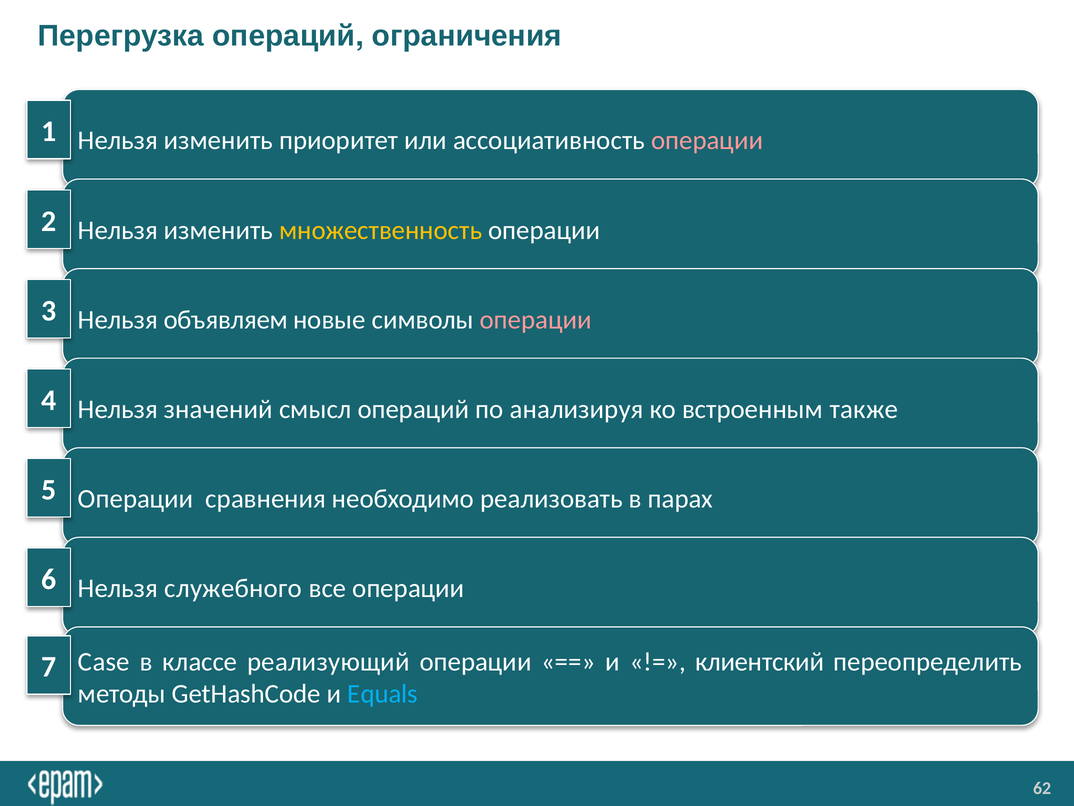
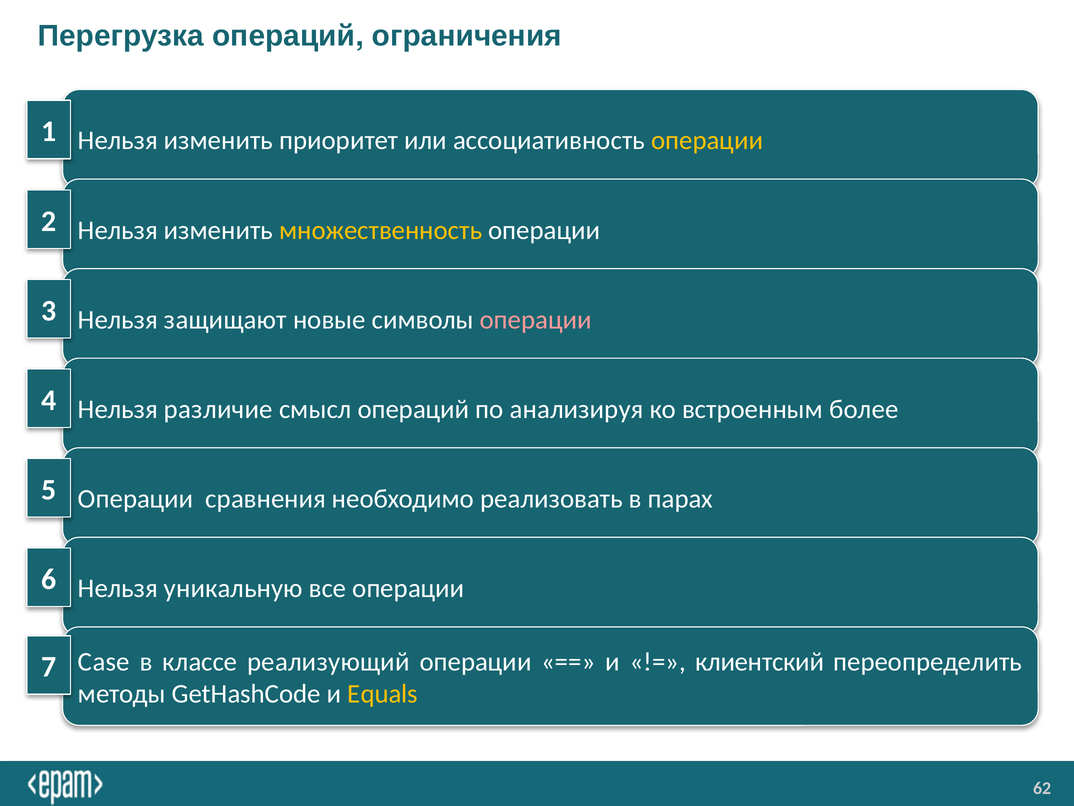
операции colour: pink -> yellow (707, 141)
объявляем: объявляем -> защищают (225, 320)
значений: значений -> различие (218, 409)
также: также -> более (864, 409)
служебного: служебного -> уникальную (233, 588)
Equals colour: light blue -> yellow (383, 694)
